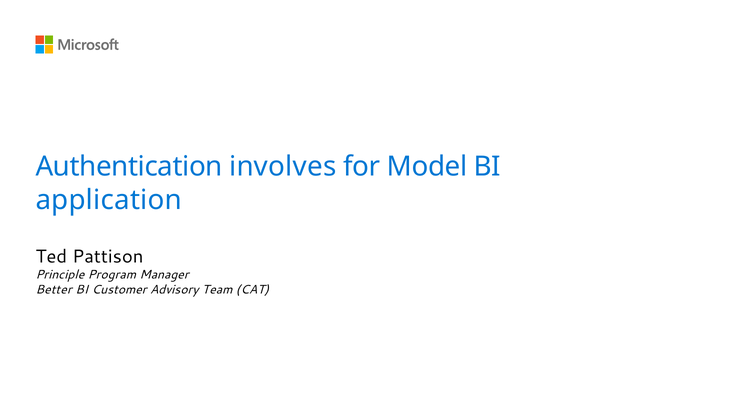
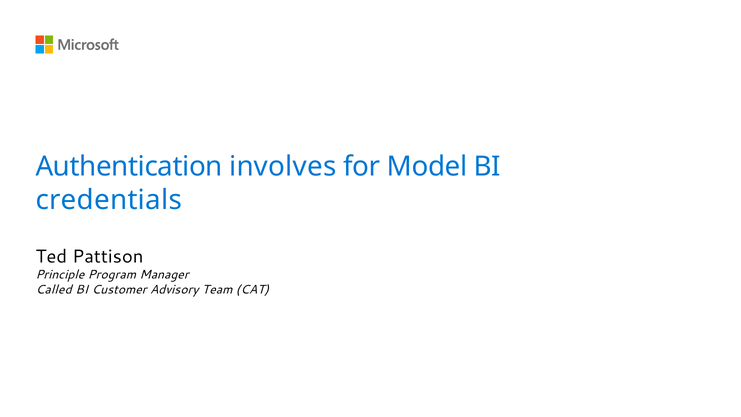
application: application -> credentials (109, 200)
Better: Better -> Called (54, 290)
